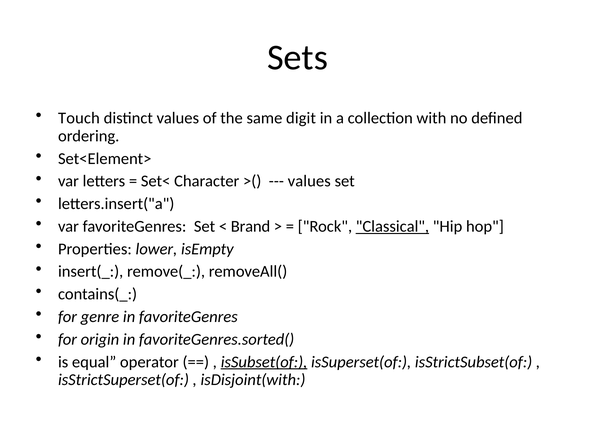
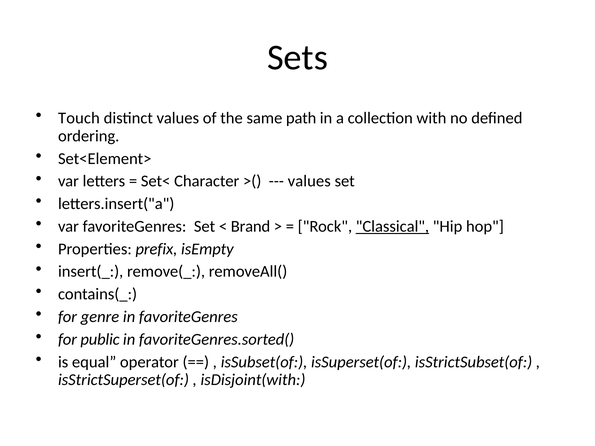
digit: digit -> path (301, 118)
lower: lower -> prefix (156, 249)
origin: origin -> public (100, 339)
isSubset(of underline: present -> none (264, 362)
